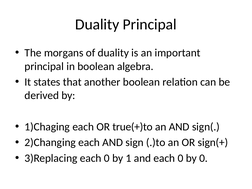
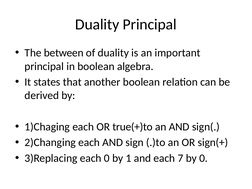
morgans: morgans -> between (64, 53)
and each 0: 0 -> 7 (180, 158)
